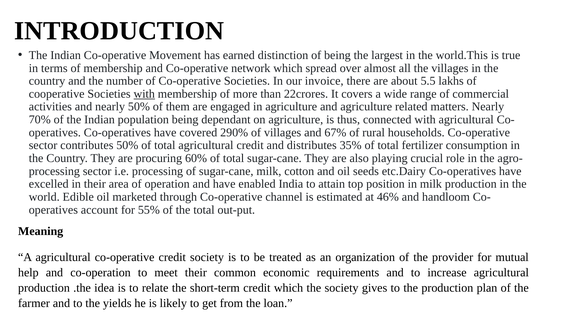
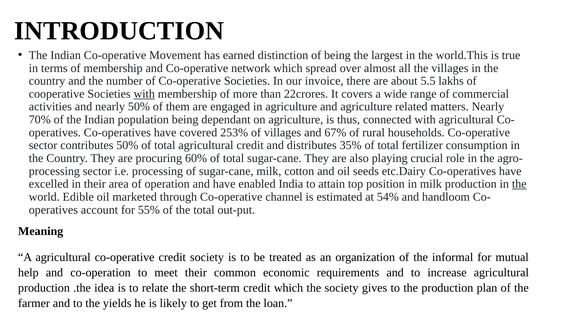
290%: 290% -> 253% (234, 133)
the underline: none -> present (519, 184)
46%: 46% -> 54% (388, 197)
provider: provider -> informal (453, 258)
